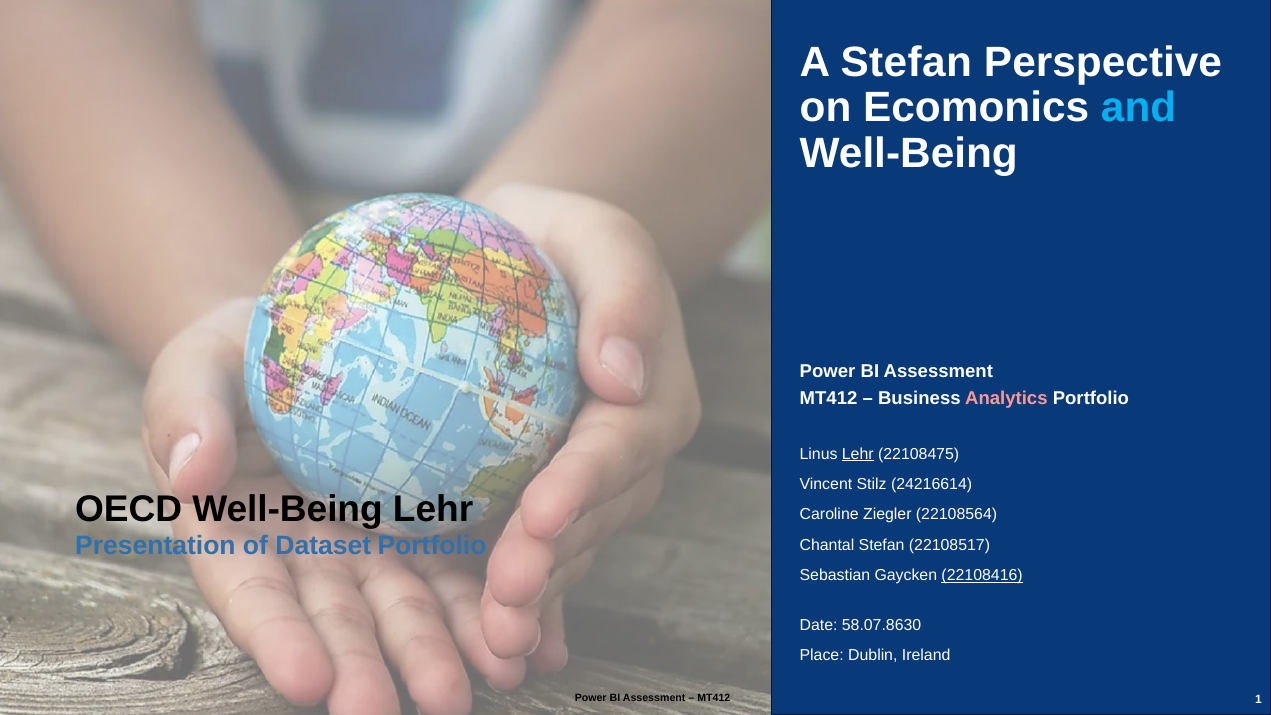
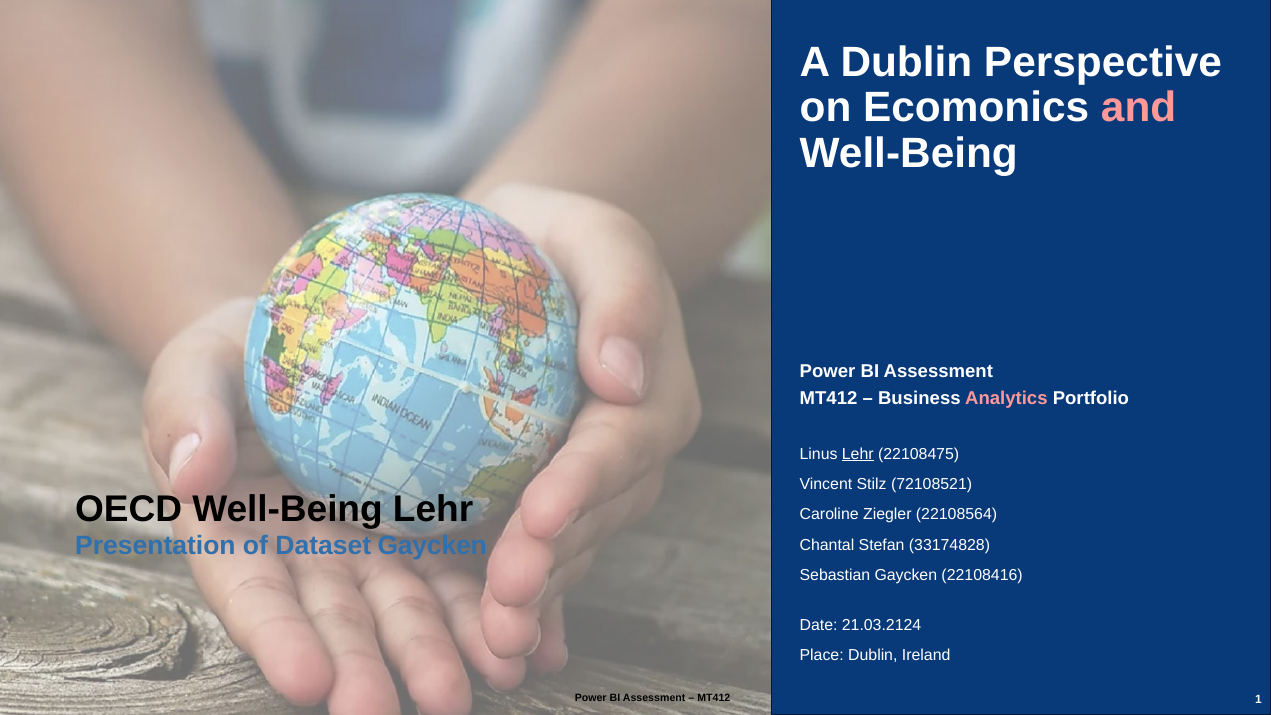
A Stefan: Stefan -> Dublin (906, 62)
and colour: light blue -> pink (1139, 108)
24216614: 24216614 -> 72108521 (932, 484)
Dataset Portfolio: Portfolio -> Gaycken (432, 545)
22108517: 22108517 -> 33174828 (950, 545)
22108416 underline: present -> none (982, 575)
58.07.8630: 58.07.8630 -> 21.03.2124 (882, 625)
